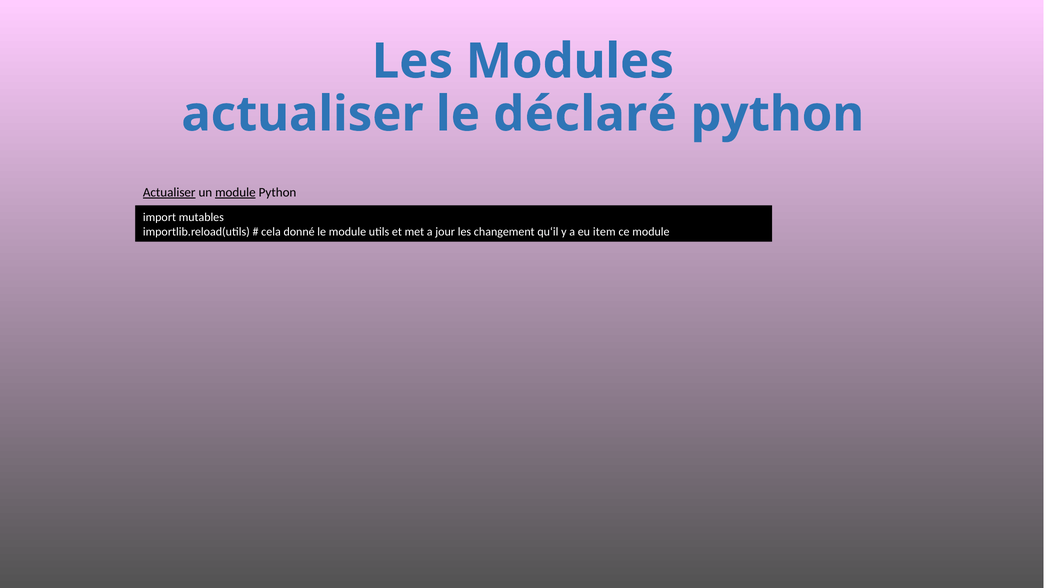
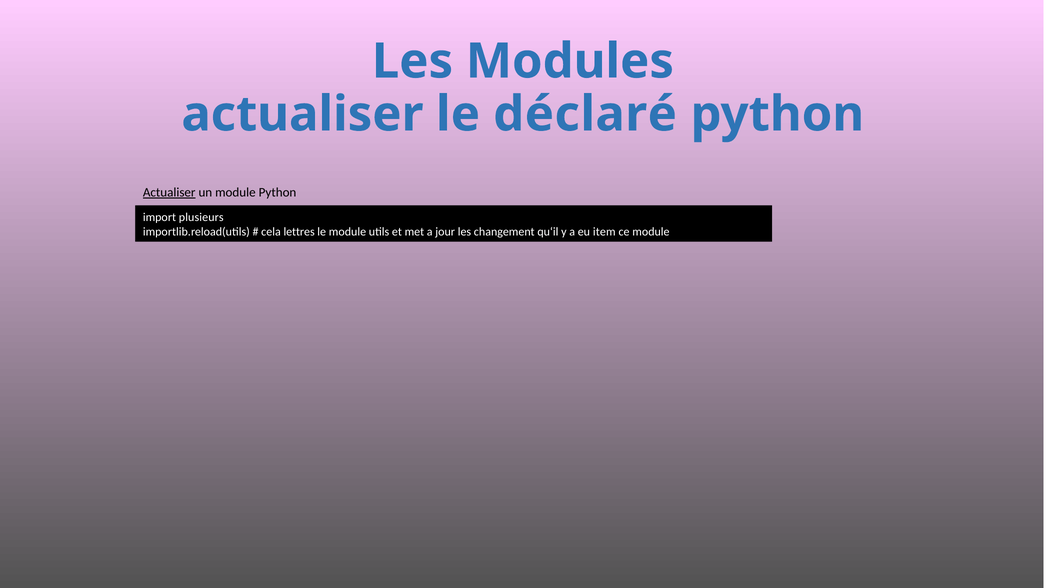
module underline: present -> none (235, 192)
mutables: mutables -> plusieurs (201, 217)
donné: donné -> lettres (299, 232)
